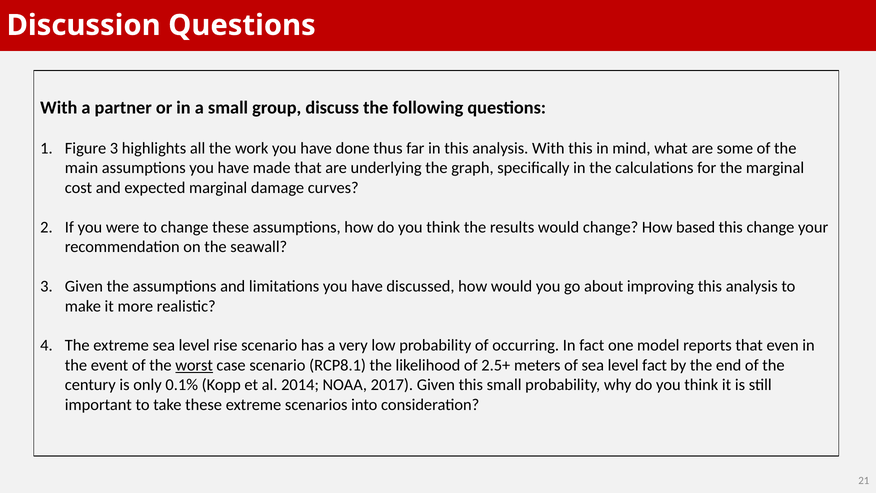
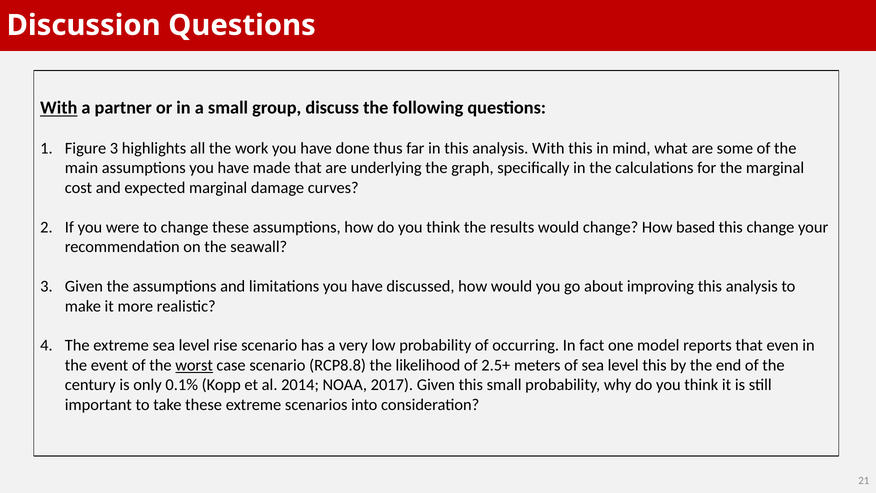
With underline: none -> present (59, 108)
RCP8.1: RCP8.1 -> RCP8.8 (338, 365)
level fact: fact -> this (655, 365)
